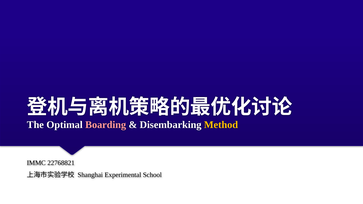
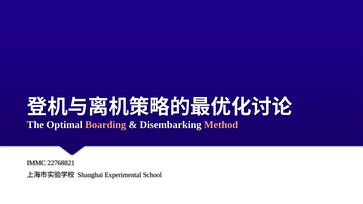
Method colour: yellow -> pink (221, 125)
